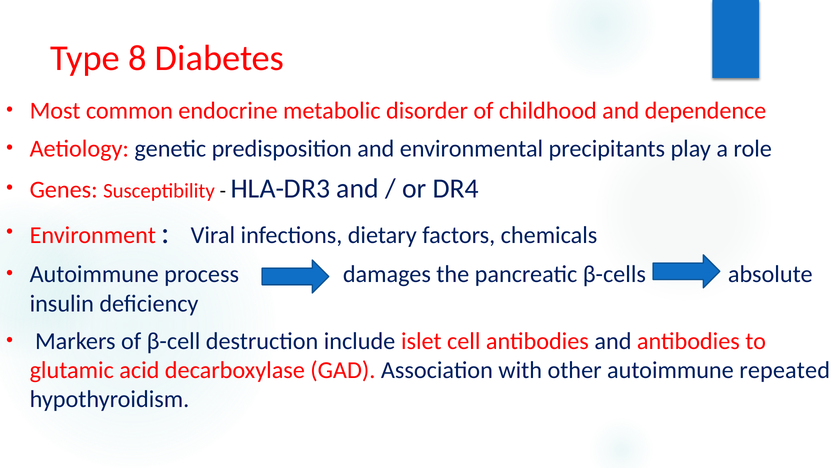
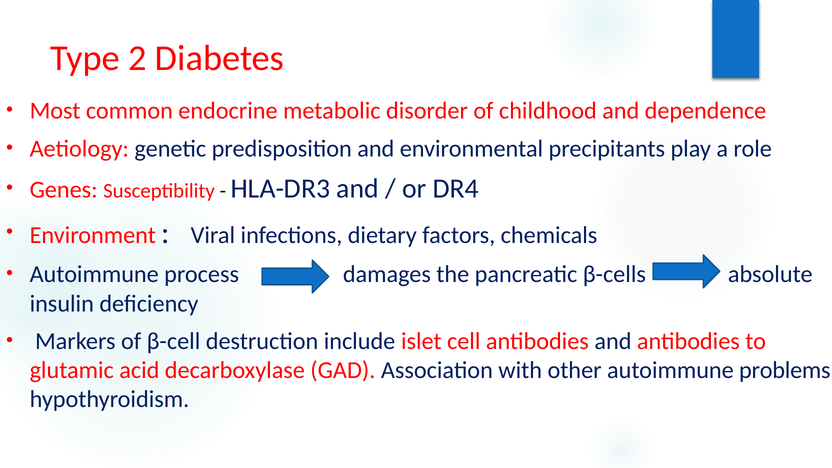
8: 8 -> 2 (137, 58)
repeated: repeated -> problems (785, 370)
